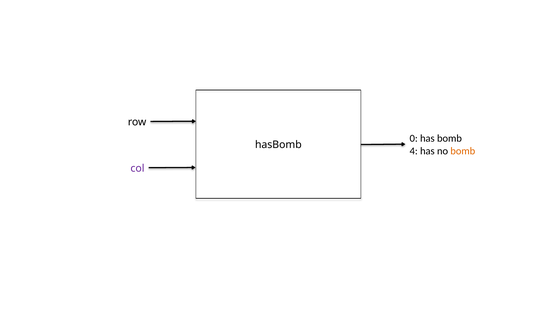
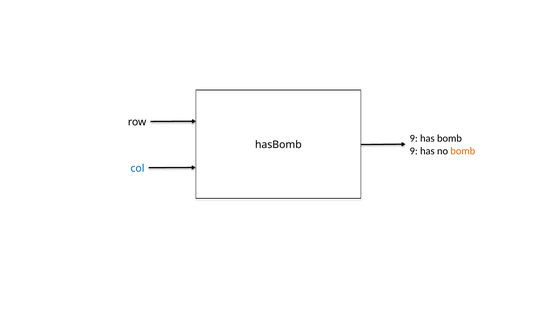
0: 0 -> 9 (414, 138)
4: 4 -> 9 (414, 151)
col colour: purple -> blue (137, 168)
